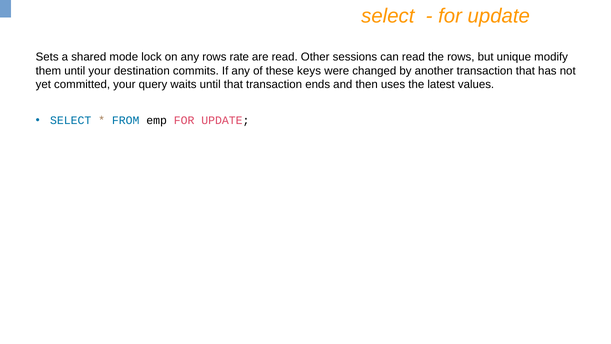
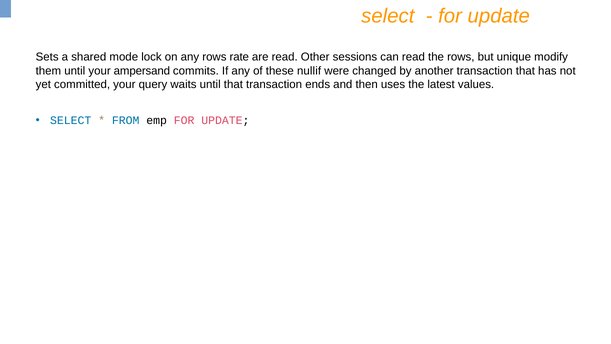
destination: destination -> ampersand (142, 71)
keys: keys -> nullif (309, 71)
